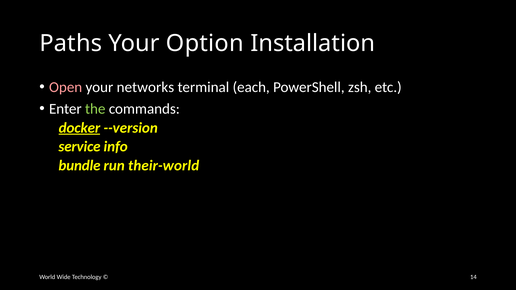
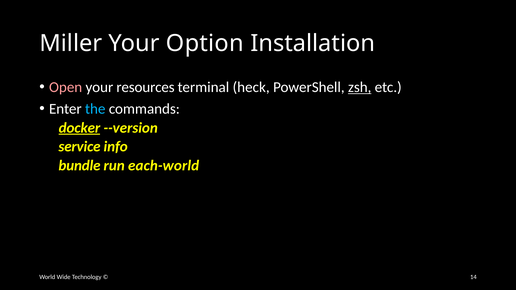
Paths: Paths -> Miller (71, 43)
networks: networks -> resources (146, 87)
each: each -> heck (251, 87)
zsh underline: none -> present (360, 87)
the colour: light green -> light blue (95, 109)
their-world: their-world -> each-world (164, 166)
